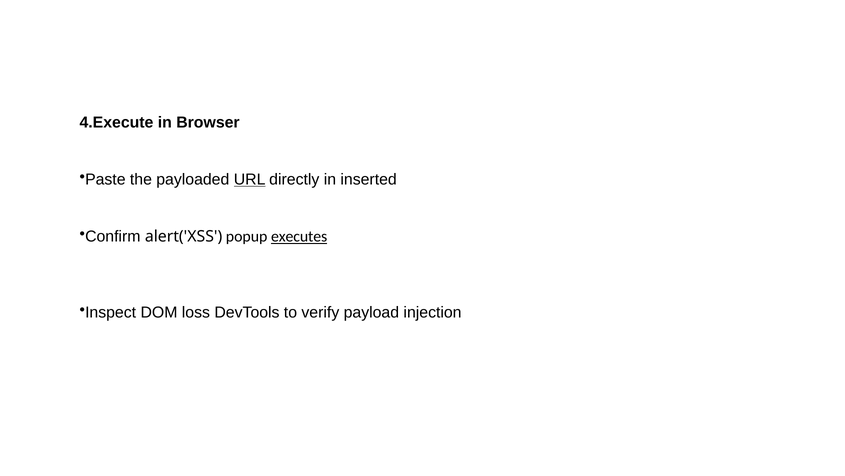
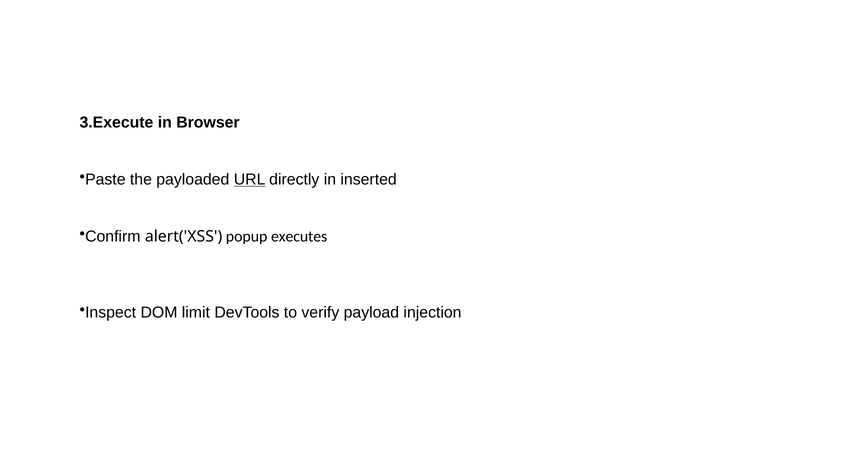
4.Execute: 4.Execute -> 3.Execute (116, 122)
executes underline: present -> none (299, 236)
loss: loss -> limit (196, 312)
